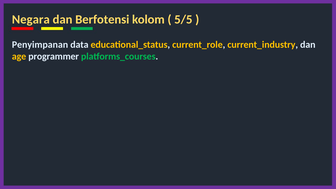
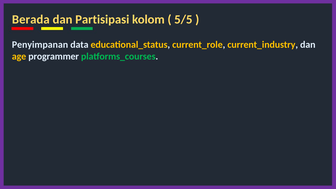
Negara: Negara -> Berada (31, 19)
Berfotensi: Berfotensi -> Partisipasi (102, 19)
